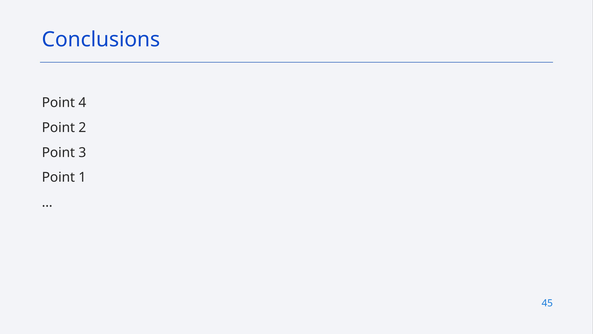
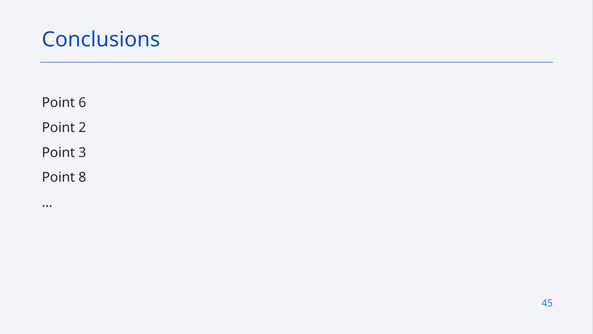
4: 4 -> 6 (82, 102)
1: 1 -> 8 (82, 177)
